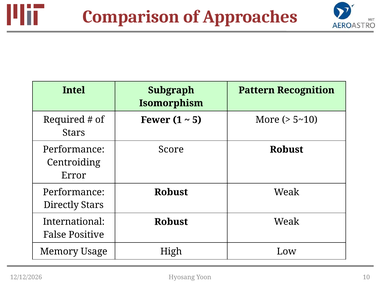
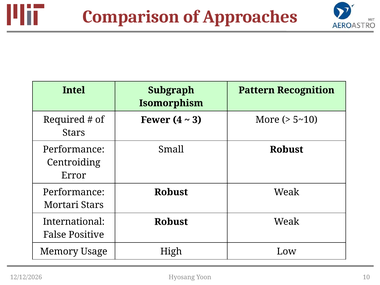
1: 1 -> 4 (177, 120)
5: 5 -> 3 (197, 120)
Score: Score -> Small (171, 150)
Directly: Directly -> Mortari (61, 205)
